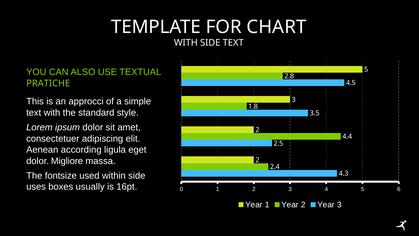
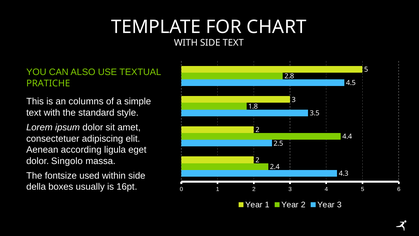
approcci: approcci -> columns (86, 101)
Migliore: Migliore -> Singolo (67, 161)
uses: uses -> della (36, 187)
